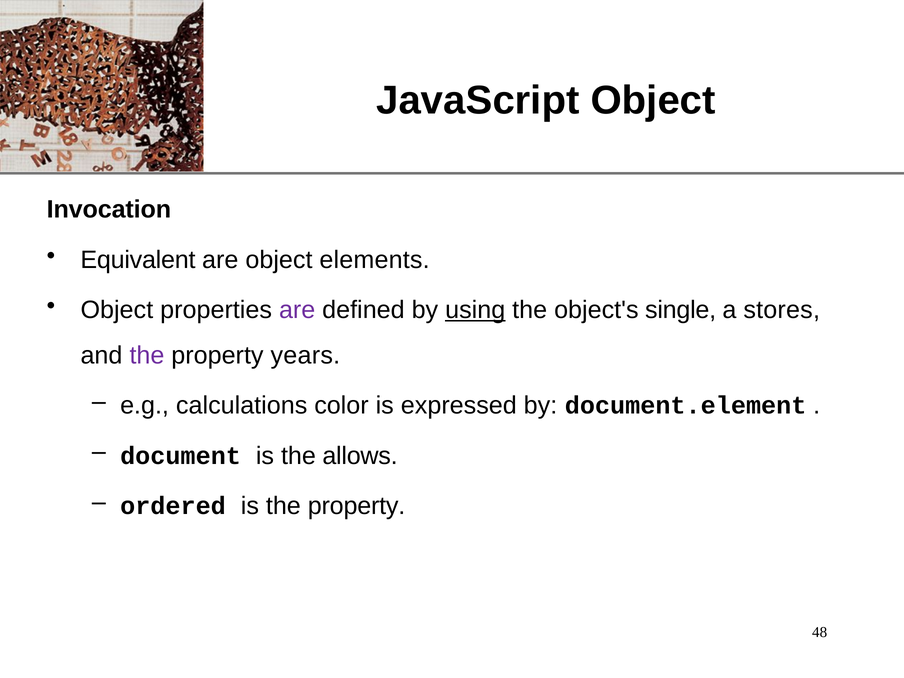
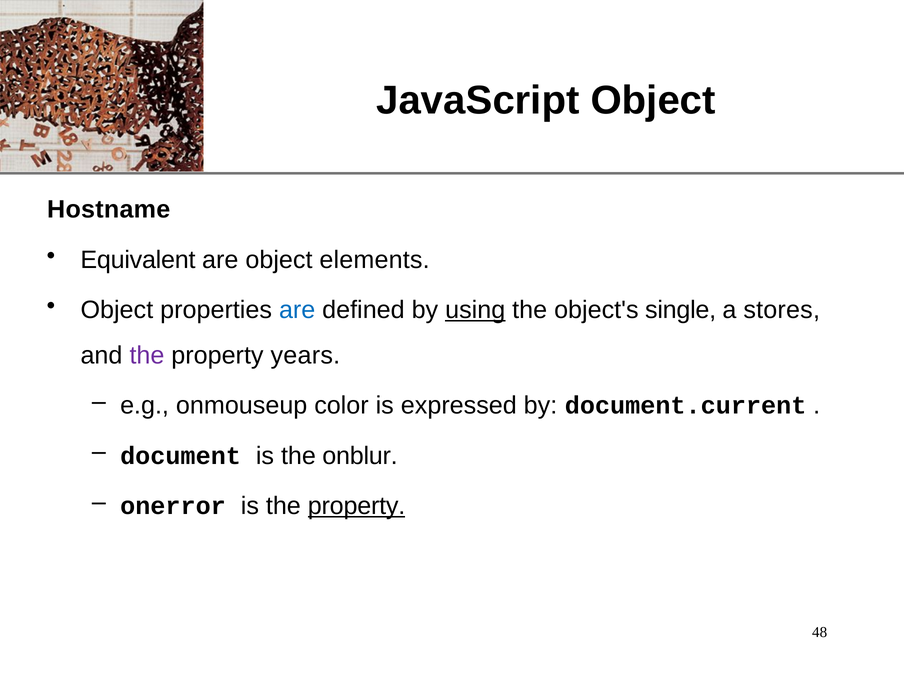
Invocation: Invocation -> Hostname (109, 210)
are colour: purple -> blue (297, 310)
calculations: calculations -> onmouseup (242, 406)
document.element: document.element -> document.current (686, 406)
allows: allows -> onblur (360, 456)
ordered: ordered -> onerror (173, 506)
property underline: none -> present (357, 506)
